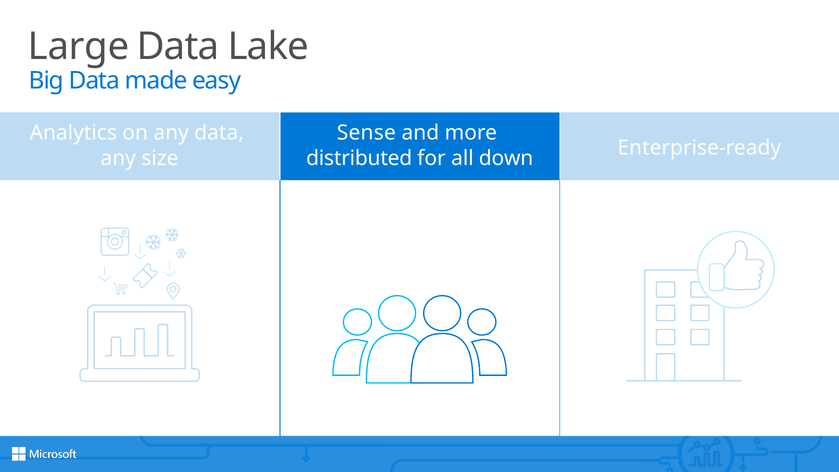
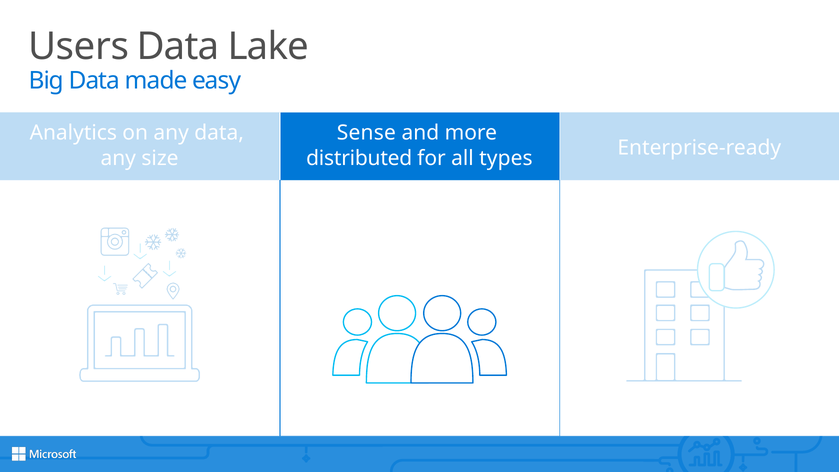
Large: Large -> Users (79, 47)
down: down -> types (506, 158)
